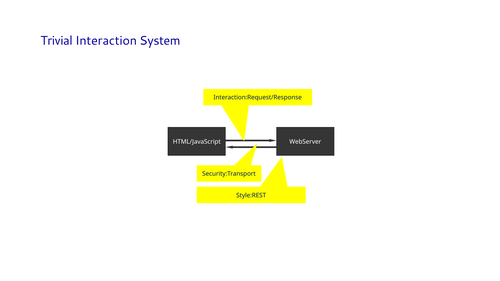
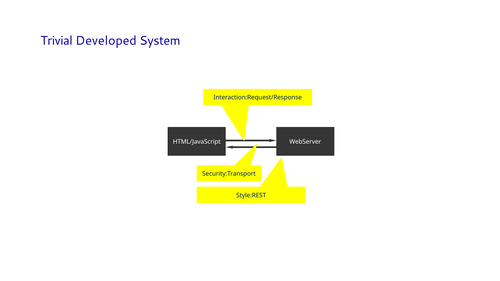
Interaction: Interaction -> Developed (106, 41)
